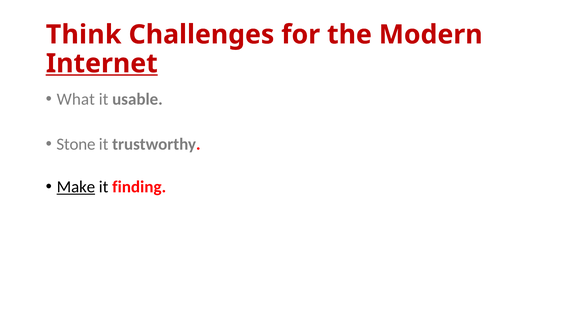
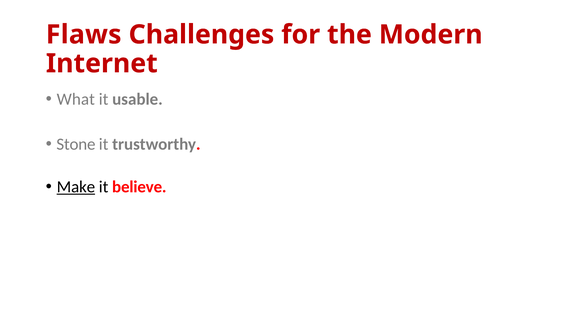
Think: Think -> Flaws (84, 35)
Internet underline: present -> none (102, 63)
finding: finding -> believe (139, 187)
